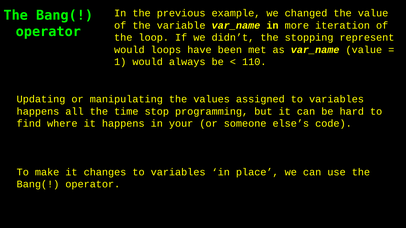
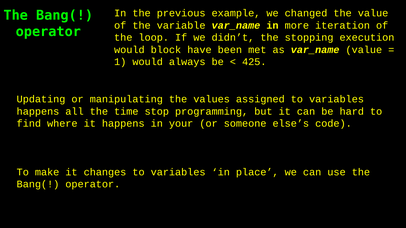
represent: represent -> execution (367, 38)
loops: loops -> block (166, 50)
110: 110 -> 425 (254, 62)
